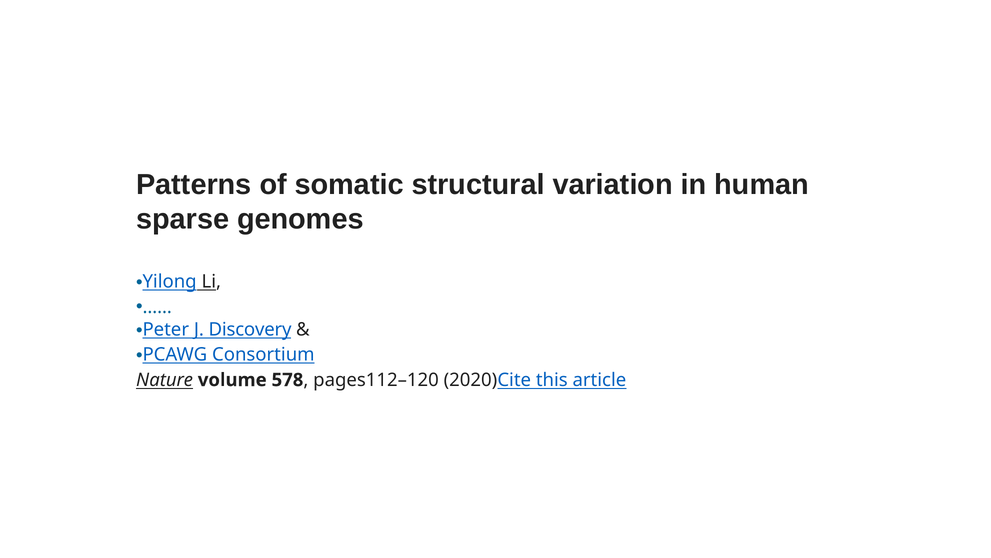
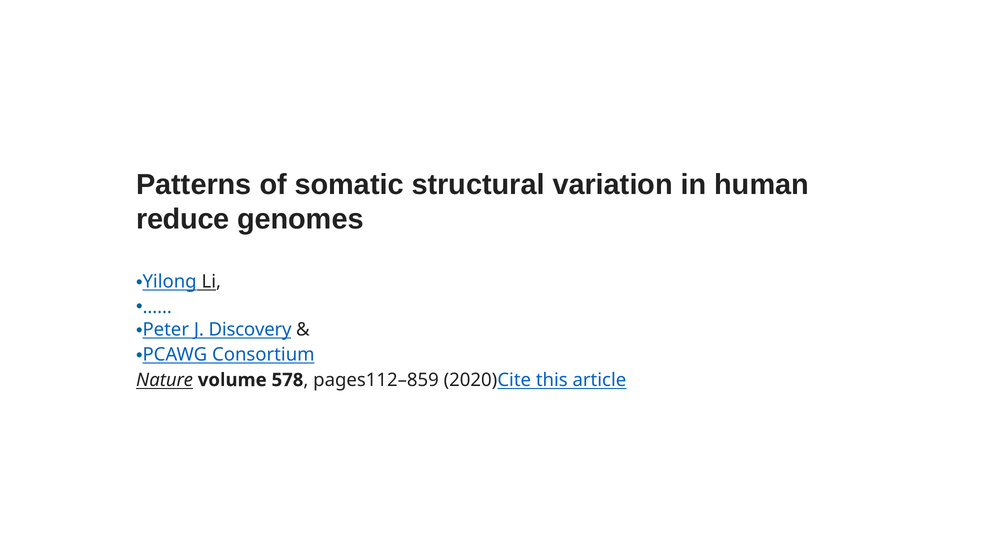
sparse: sparse -> reduce (183, 219)
pages112–120: pages112–120 -> pages112–859 (376, 380)
